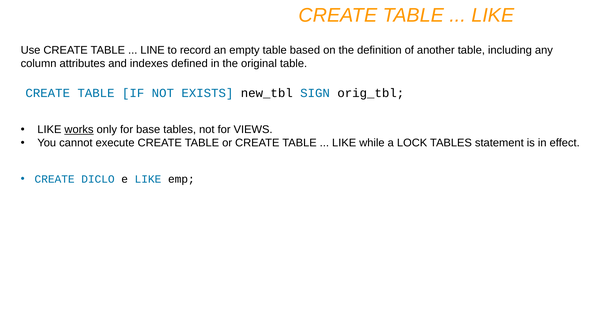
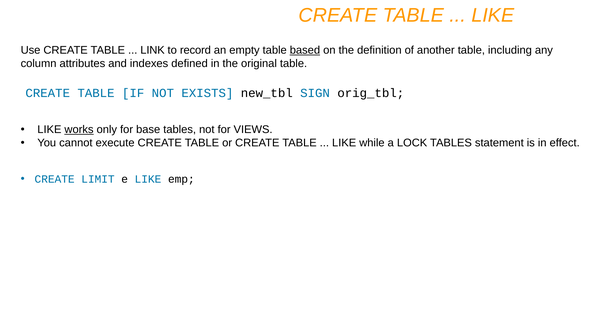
LINE: LINE -> LINK (153, 50)
based underline: none -> present (305, 50)
DICLO: DICLO -> LIMIT (98, 179)
